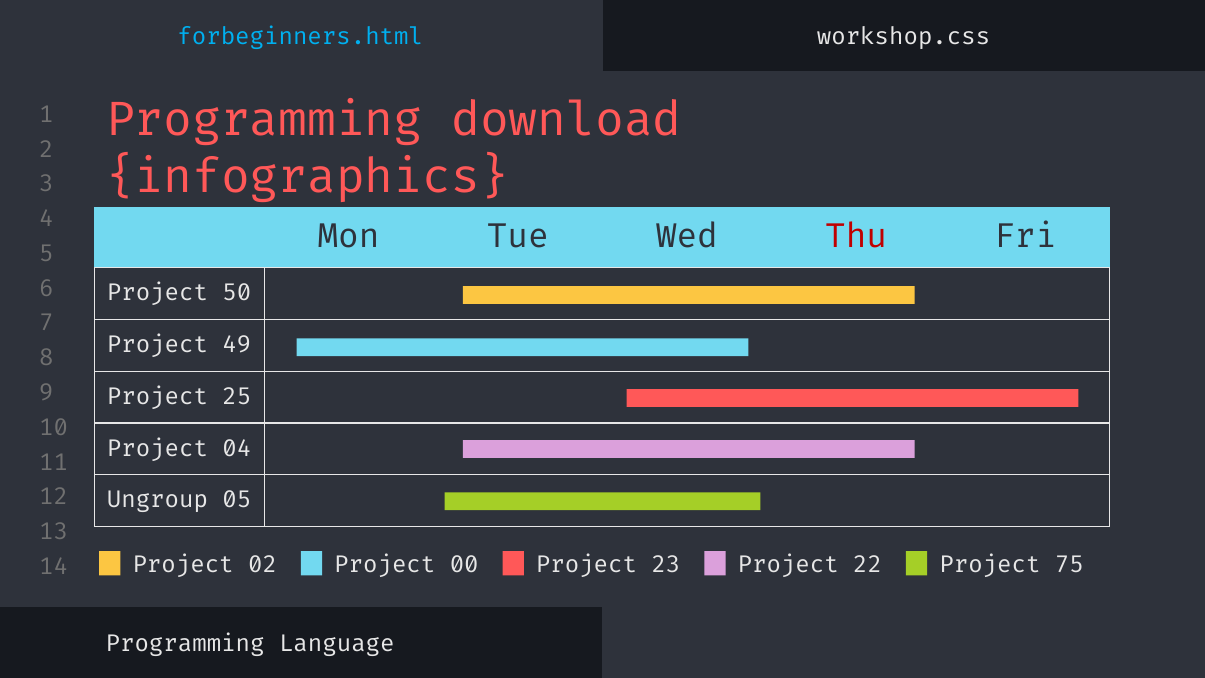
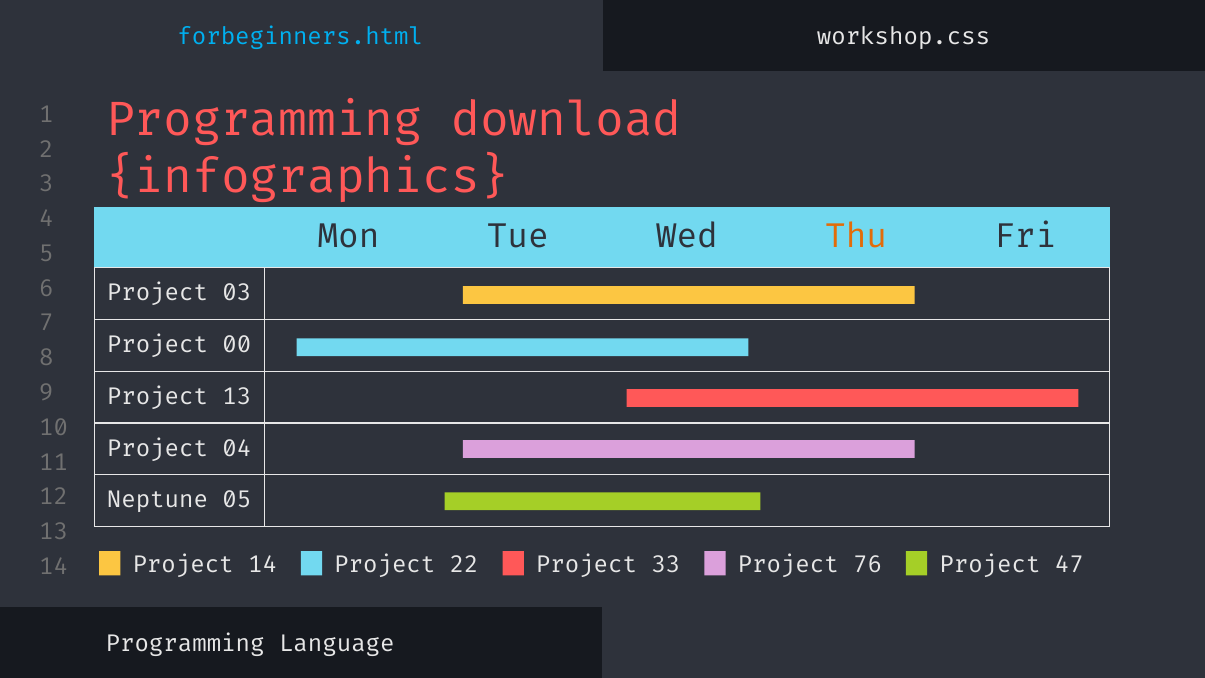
Thu colour: red -> orange (856, 237)
50: 50 -> 03 (237, 293)
49: 49 -> 00 (237, 345)
Project 25: 25 -> 13 (237, 396)
Ungroup: Ungroup -> Neptune (157, 500)
Project 02: 02 -> 14 (263, 565)
00: 00 -> 22 (464, 565)
23: 23 -> 33 (666, 565)
22: 22 -> 76 (868, 565)
75: 75 -> 47 (1069, 565)
